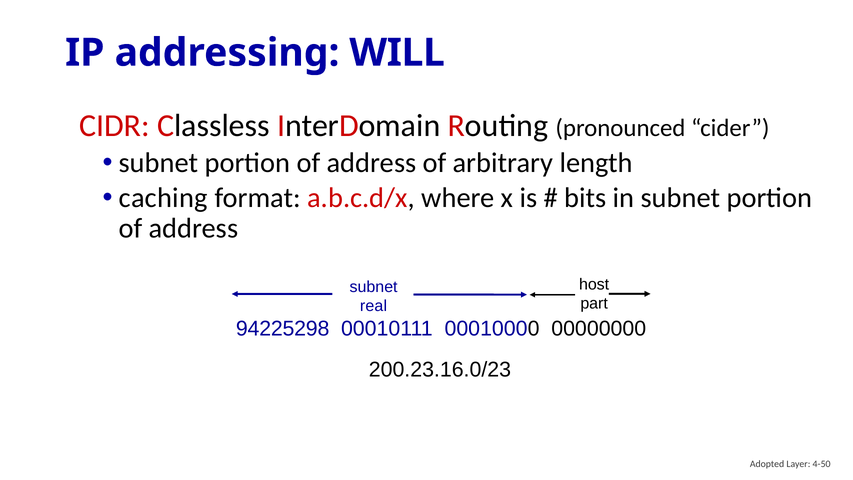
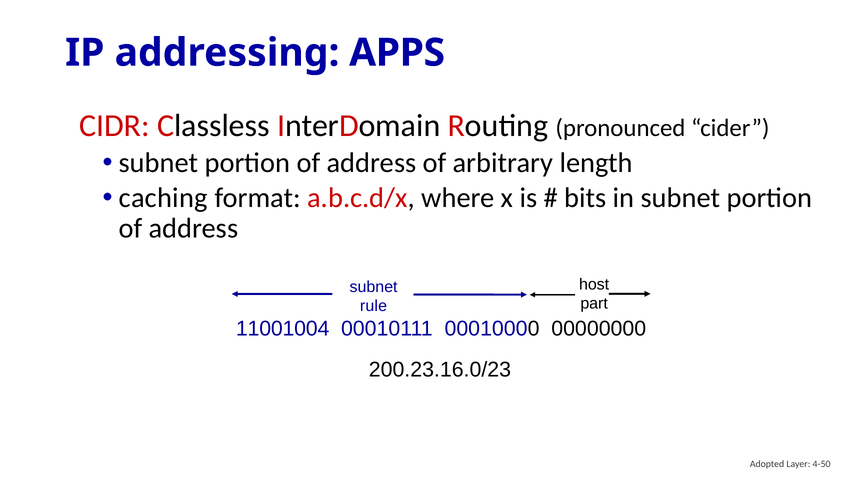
WILL: WILL -> APPS (397, 53)
real: real -> rule (374, 306)
94225298: 94225298 -> 11001004 (283, 328)
